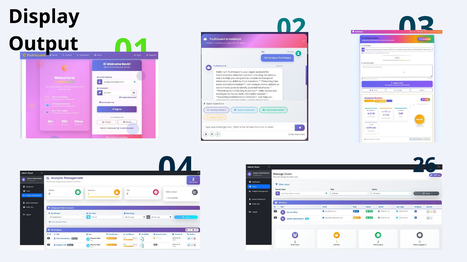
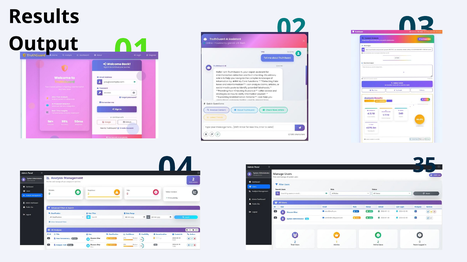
Display: Display -> Results (44, 17)
26: 26 -> 35 (424, 166)
